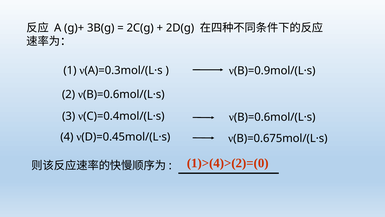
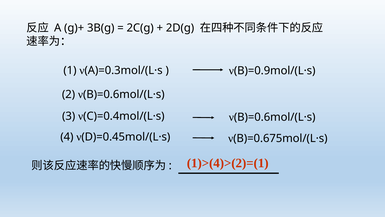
1)>(4)>(2)=(0: 1)>(4)>(2)=(0 -> 1)>(4)>(2)=(1 (228, 163)
